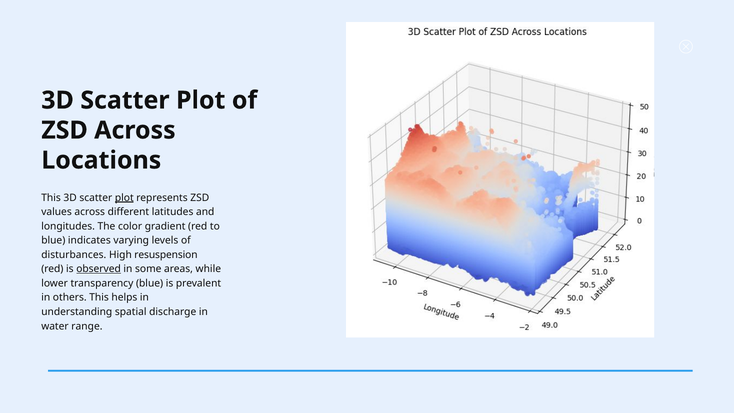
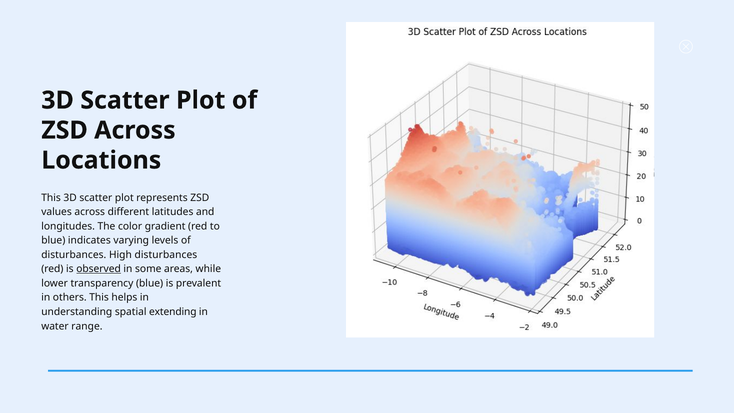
plot underline: present -> none (124, 198)
High resuspension: resuspension -> disturbances (166, 255)
discharge: discharge -> extending (173, 312)
